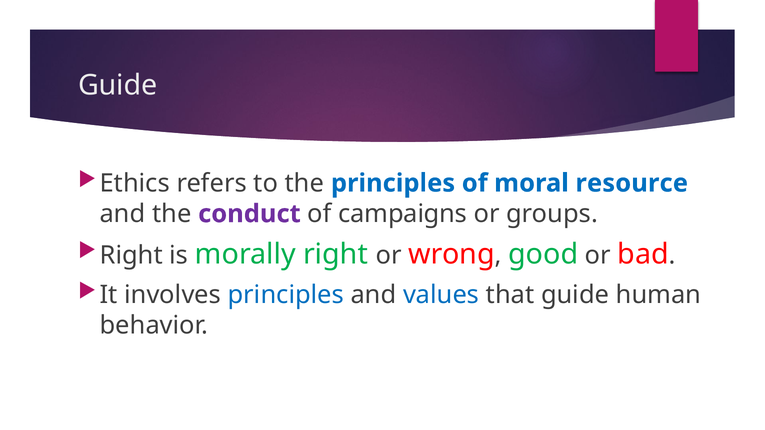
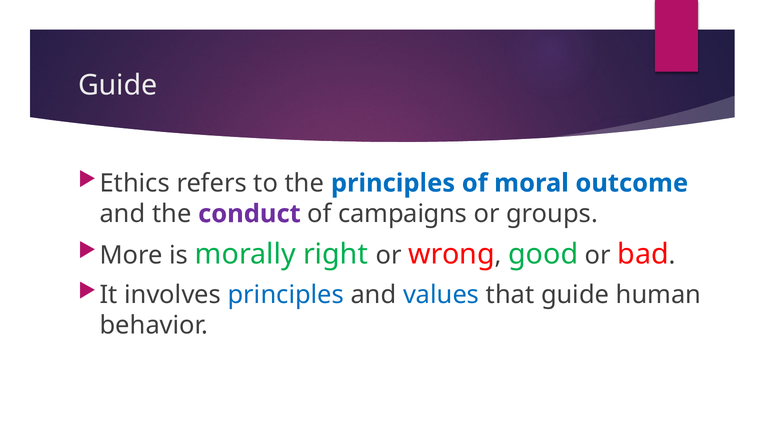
resource: resource -> outcome (632, 183)
Right: Right -> More (131, 256)
